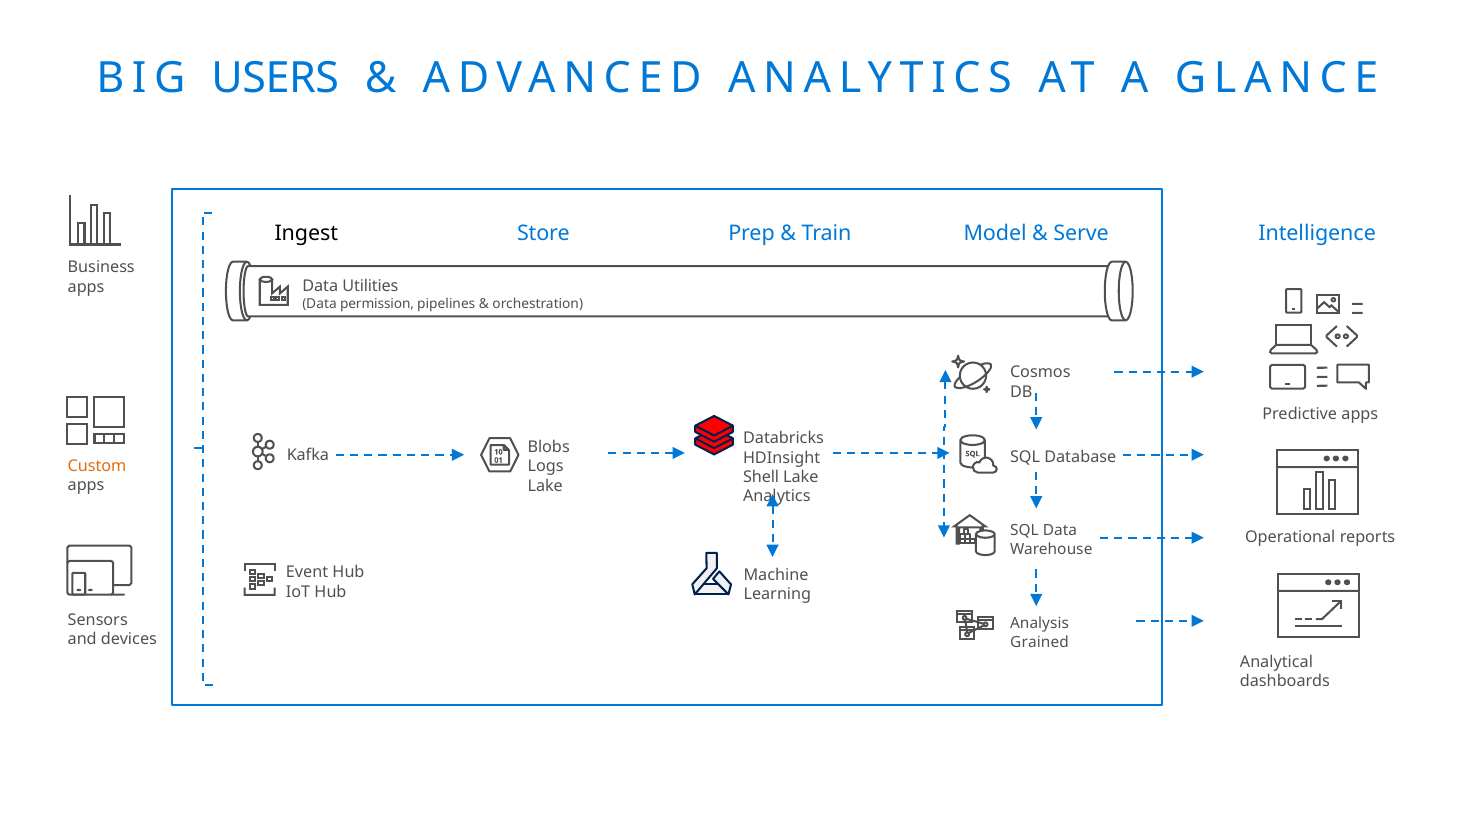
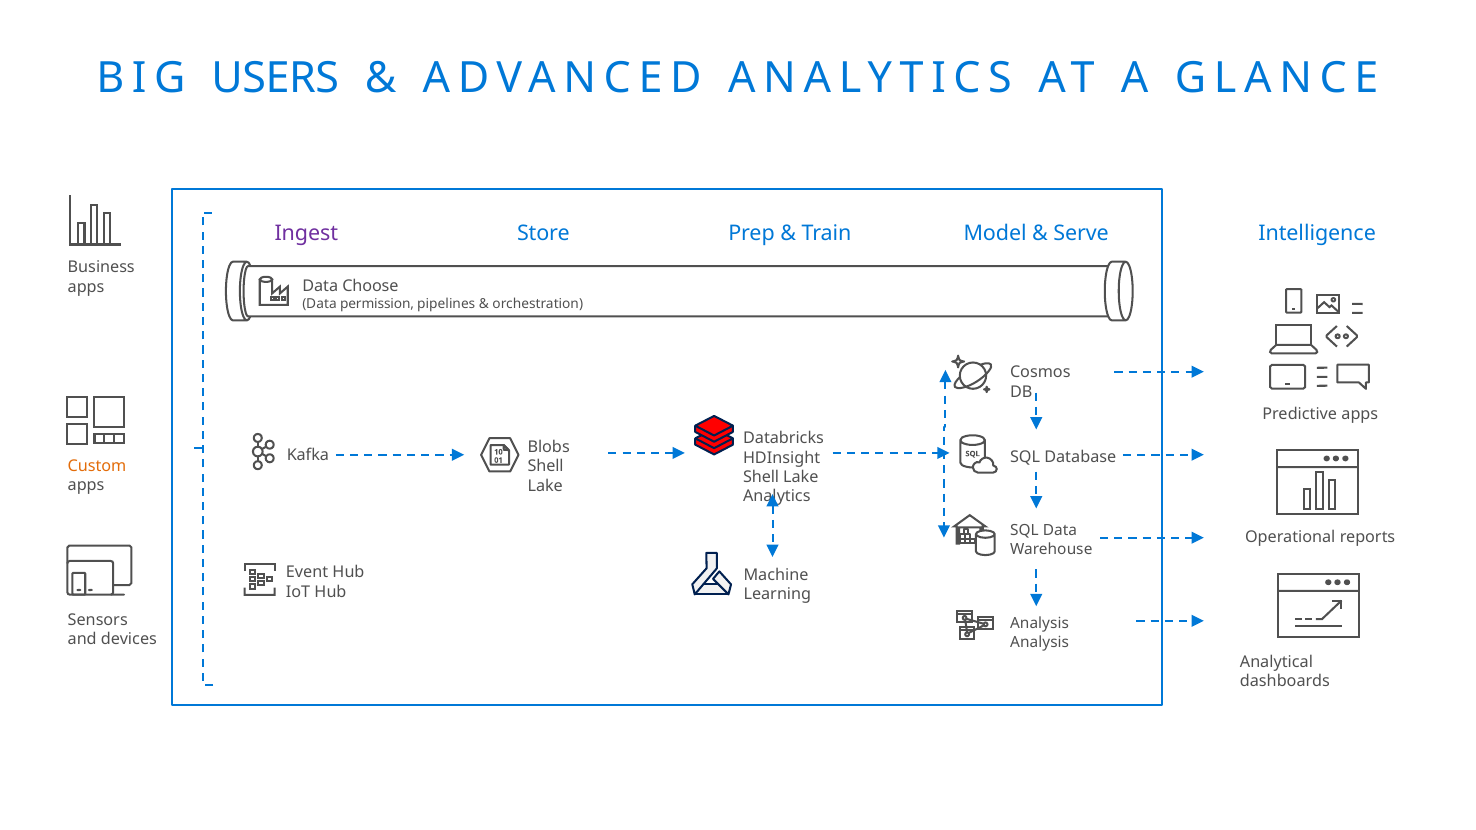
Ingest colour: black -> purple (306, 234)
Utilities: Utilities -> Choose (370, 286)
Logs: Logs -> Shell (546, 467)
Grained: Grained -> Analysis (1040, 642)
